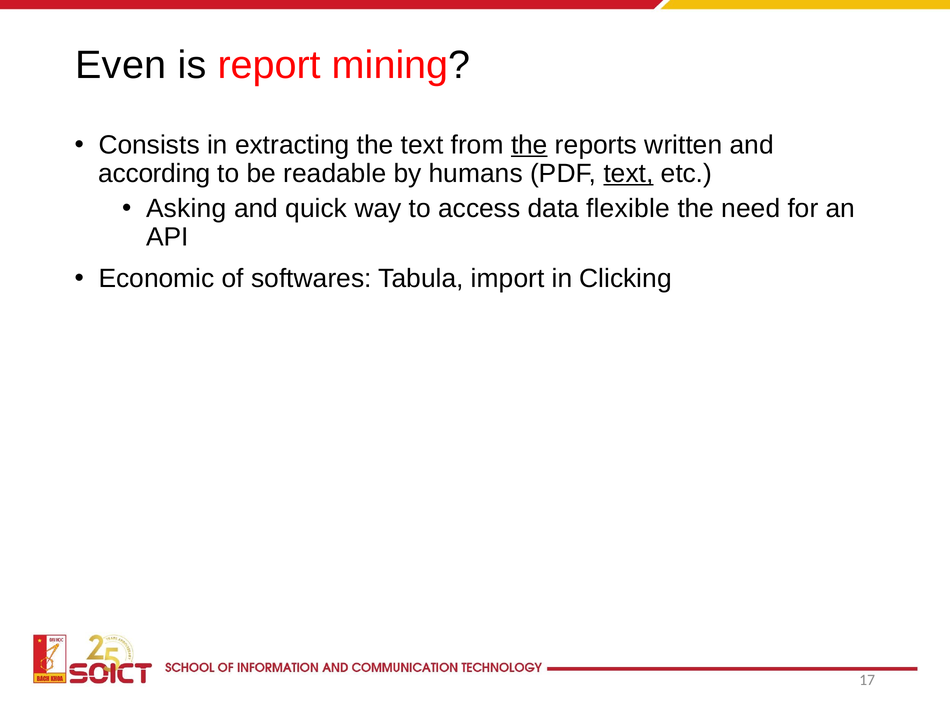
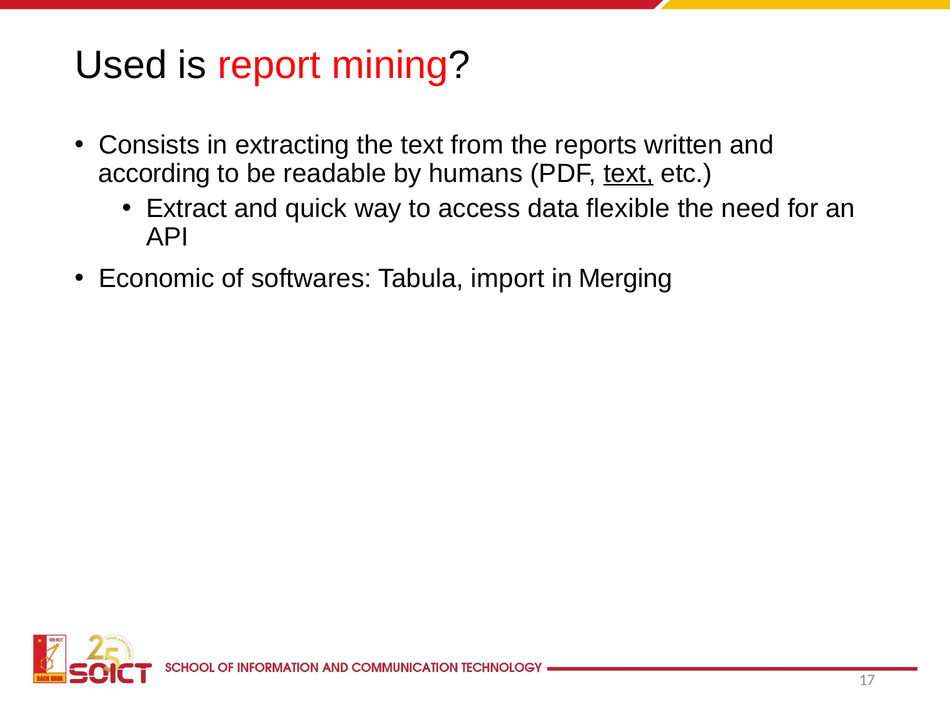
Even: Even -> Used (121, 65)
the underline: present -> none (529, 145)
Asking: Asking -> Extract (186, 209)
Clicking: Clicking -> Merging (626, 279)
